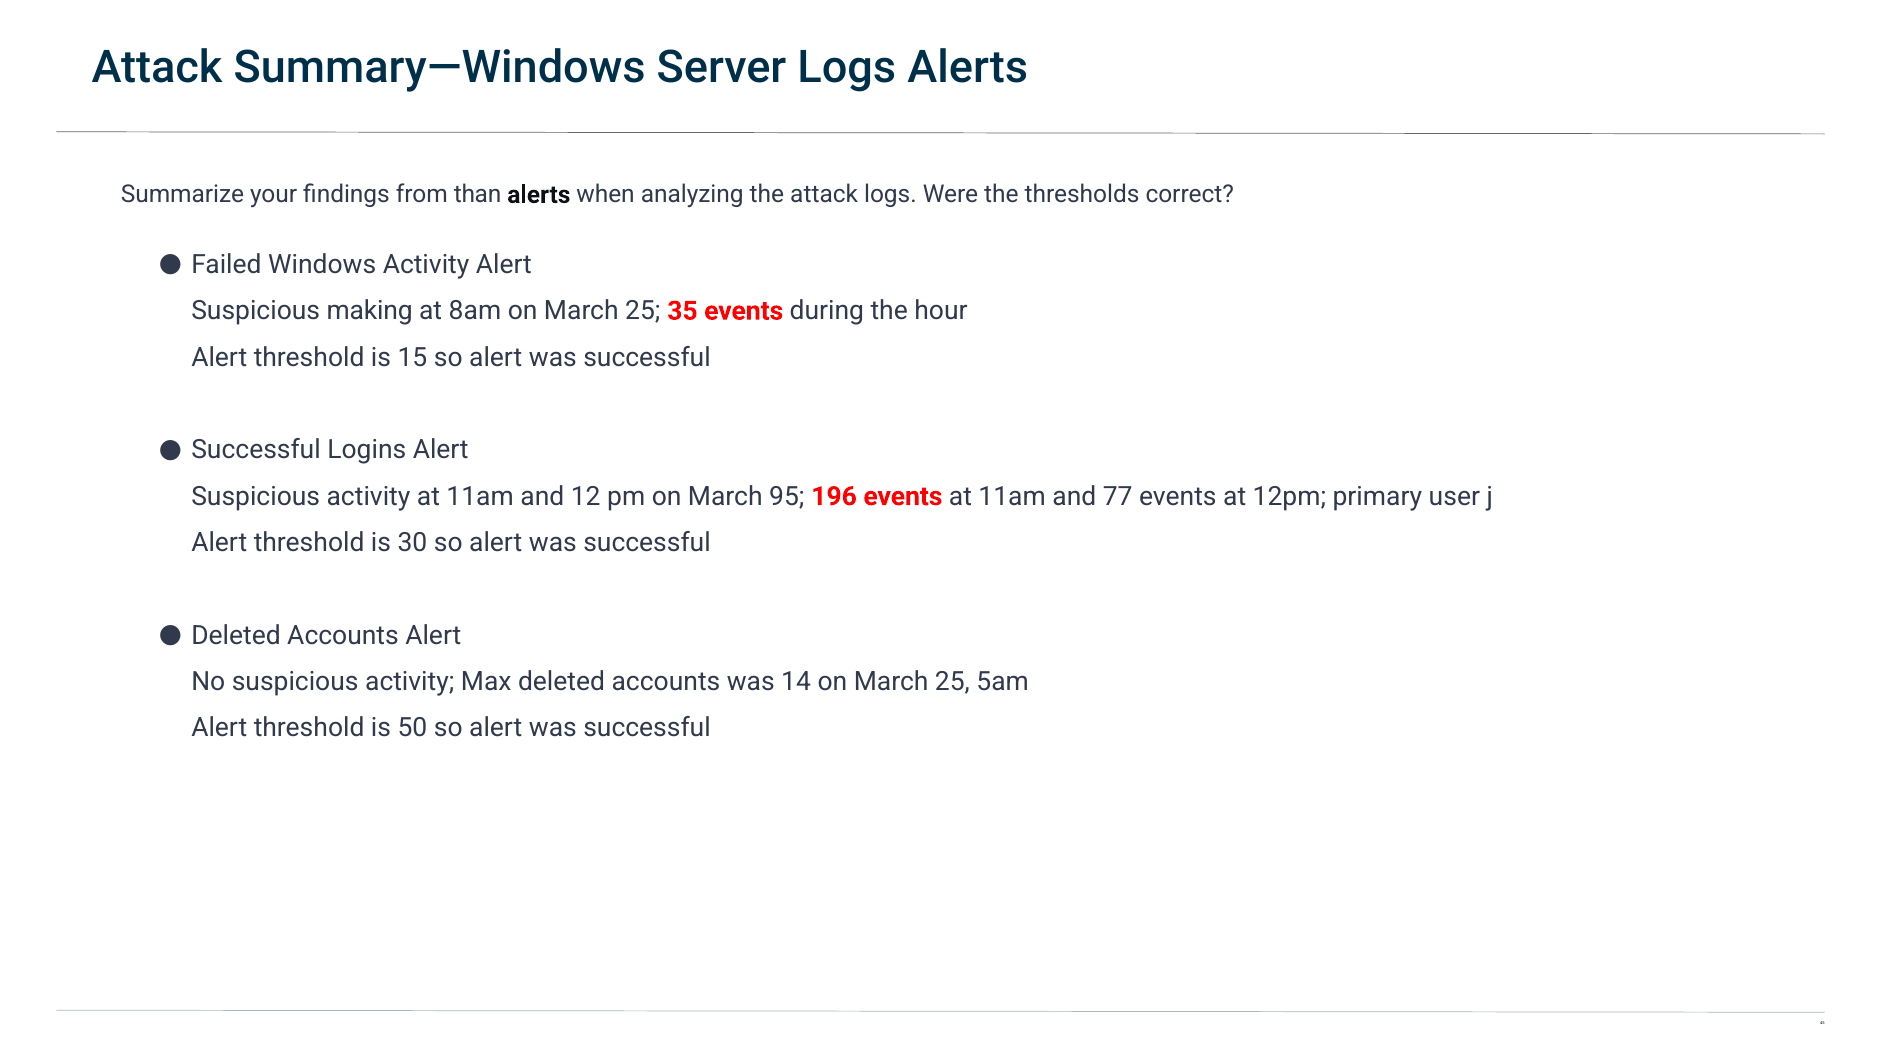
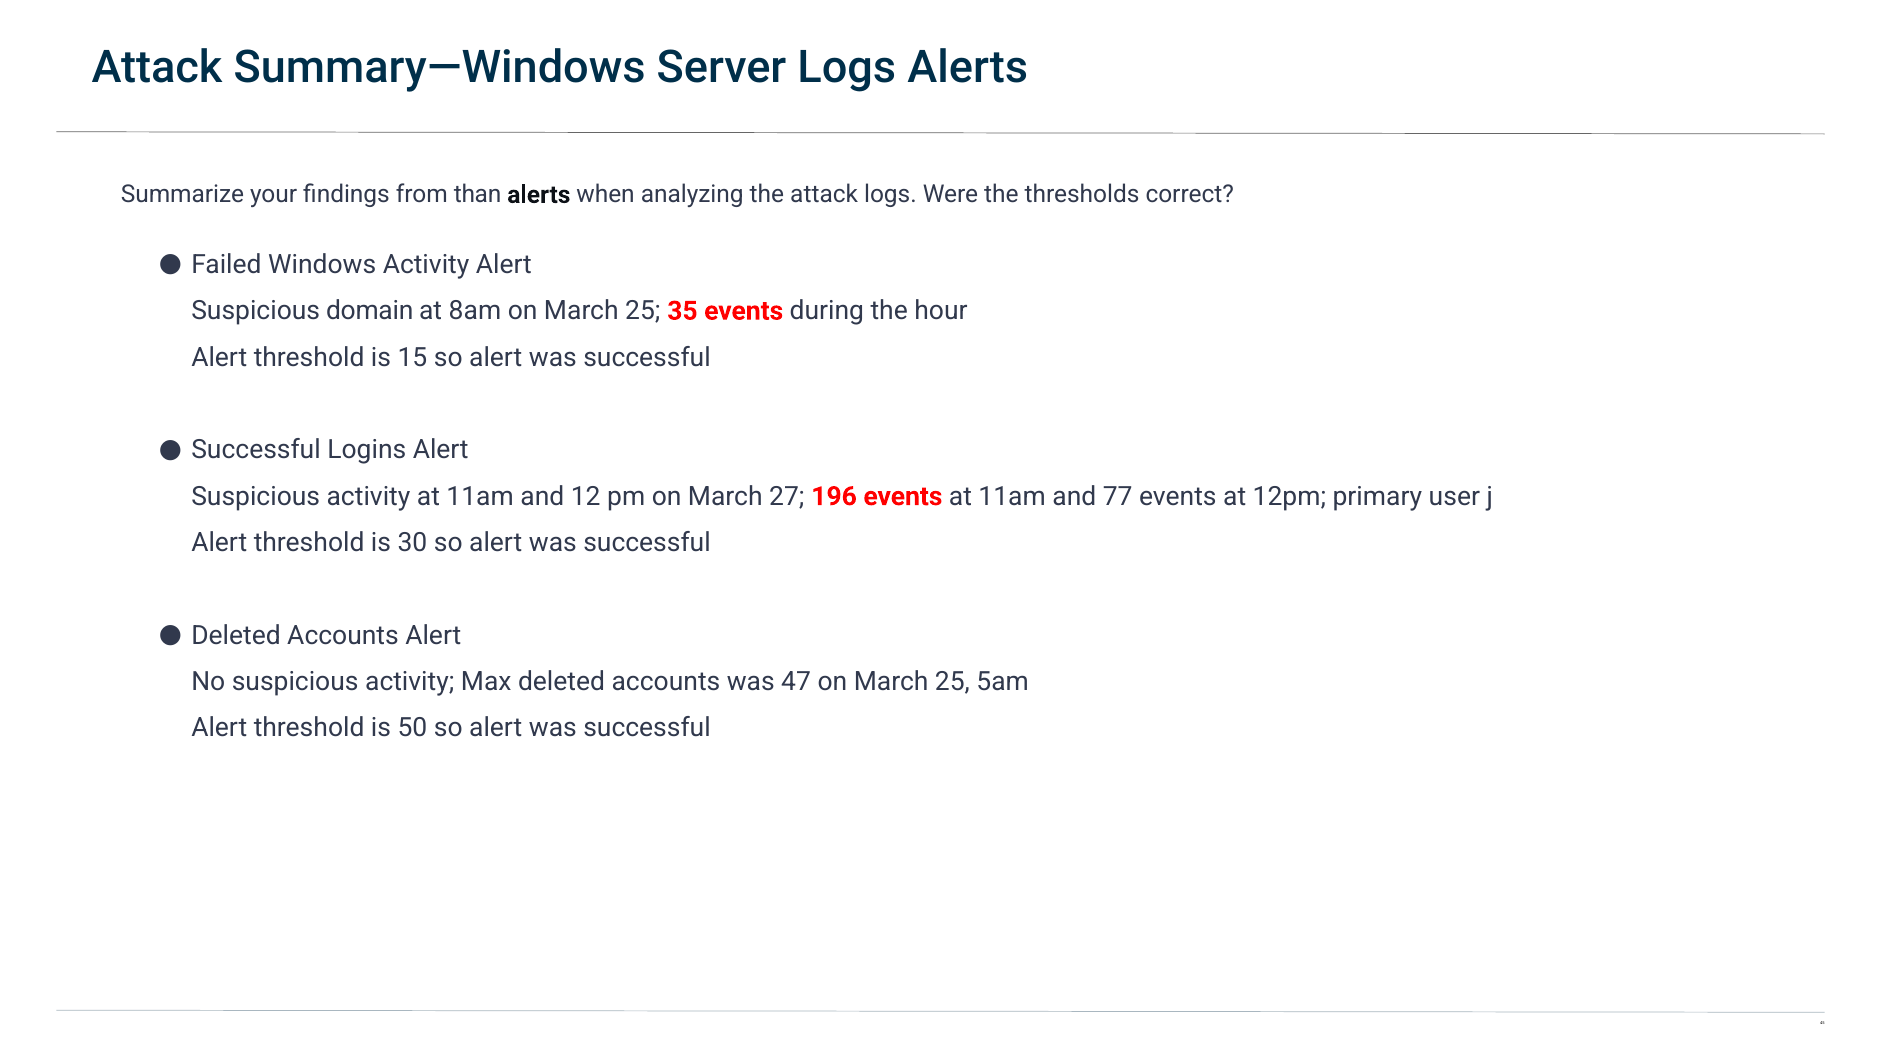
making: making -> domain (370, 311)
95: 95 -> 27 (787, 496)
14: 14 -> 47 (796, 681)
